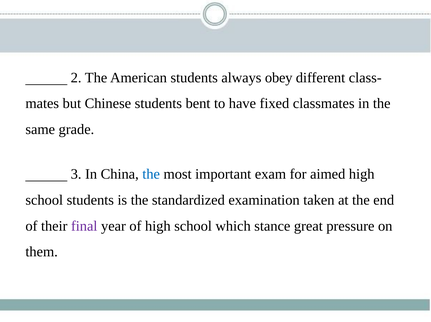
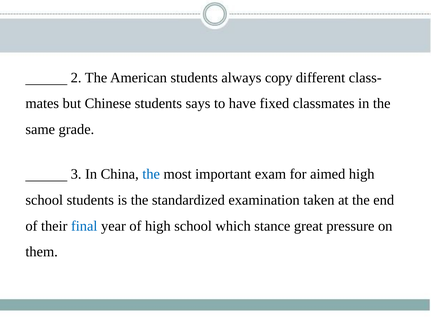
obey: obey -> copy (279, 78)
bent: bent -> says (198, 104)
final colour: purple -> blue (84, 226)
